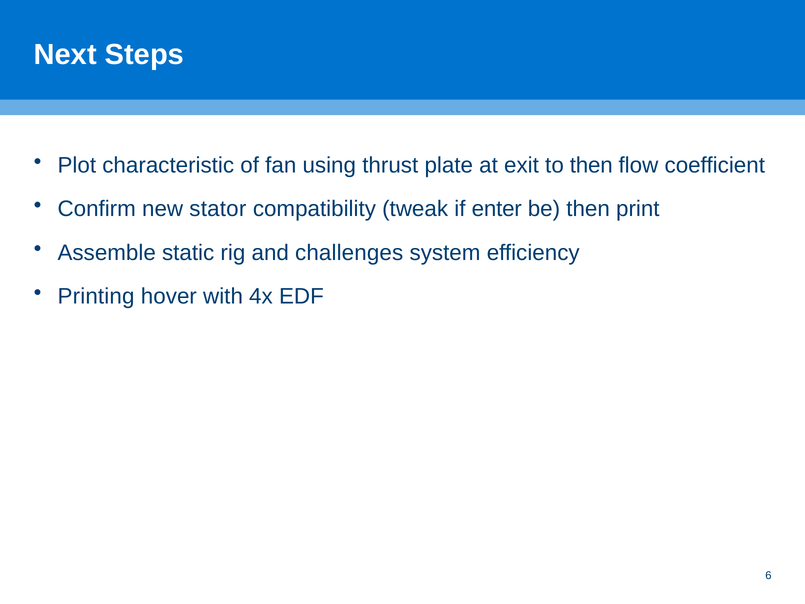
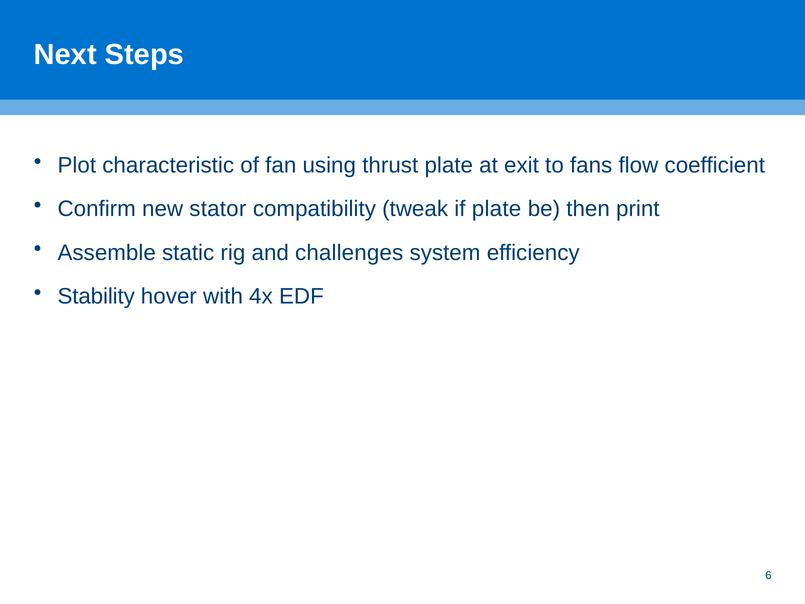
to then: then -> fans (591, 165)
if enter: enter -> plate (497, 209)
Printing: Printing -> Stability (96, 296)
